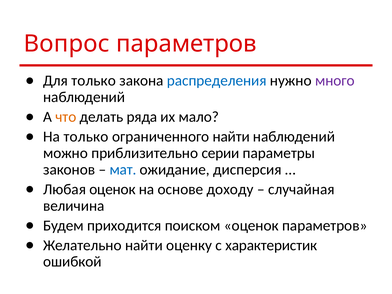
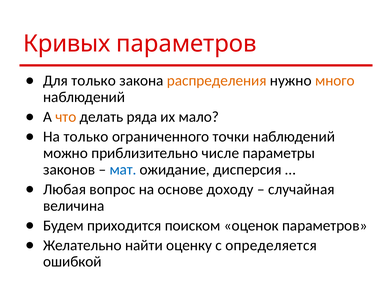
Вопрос: Вопрос -> Кривых (67, 44)
распределения colour: blue -> orange (217, 81)
много colour: purple -> orange (335, 81)
ограниченного найти: найти -> точки (231, 137)
серии: серии -> числе (220, 153)
Любая оценок: оценок -> вопрос (112, 189)
характеристик: характеристик -> определяется (271, 245)
